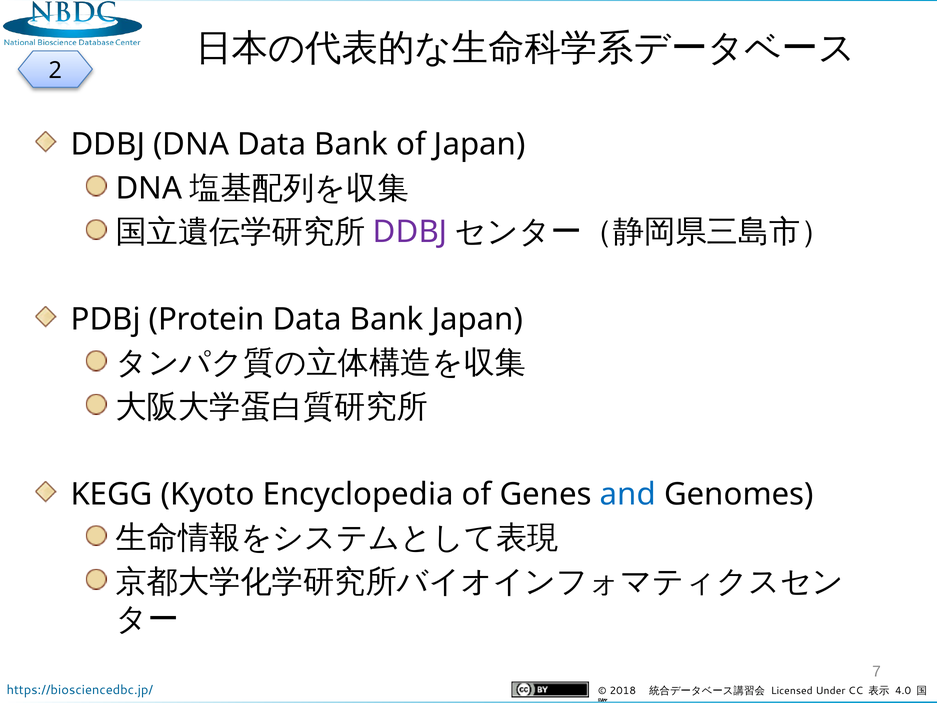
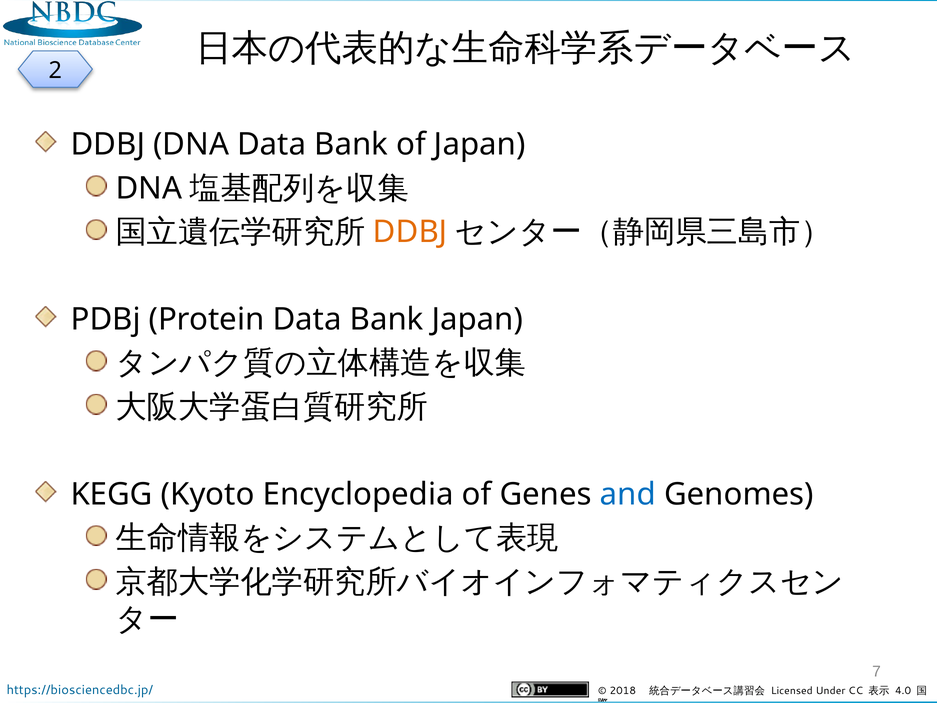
DDBJ colour: purple -> orange (410, 232)
